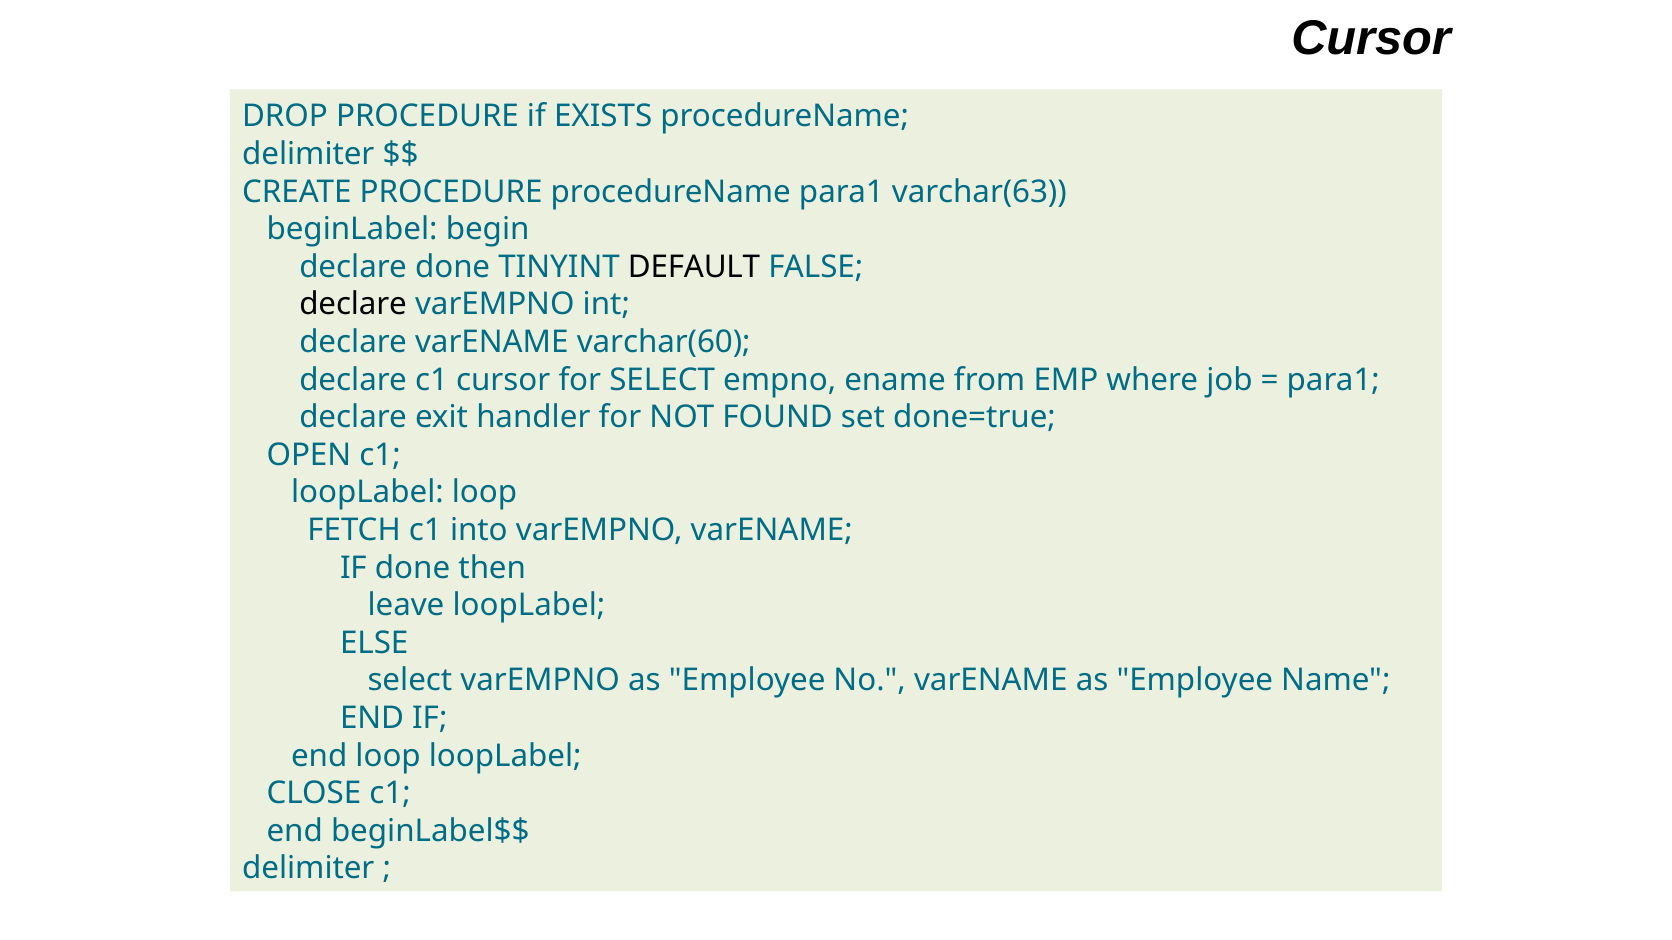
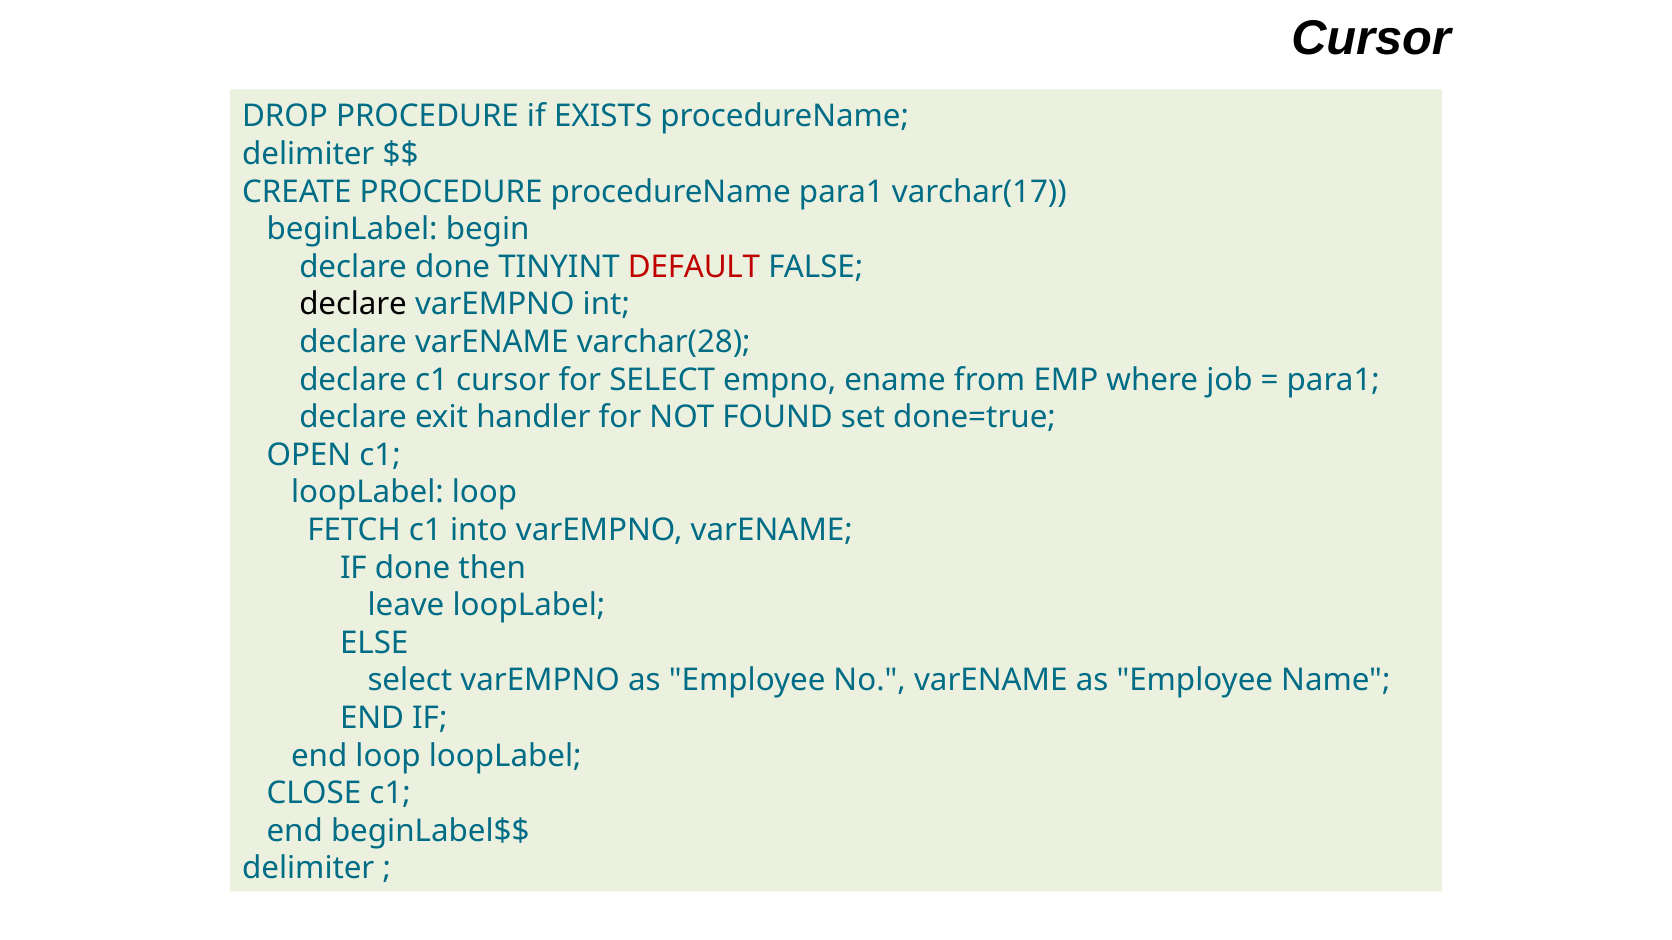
varchar(63: varchar(63 -> varchar(17 (979, 192)
DEFAULT colour: black -> red (694, 267)
varchar(60: varchar(60 -> varchar(28 (664, 342)
